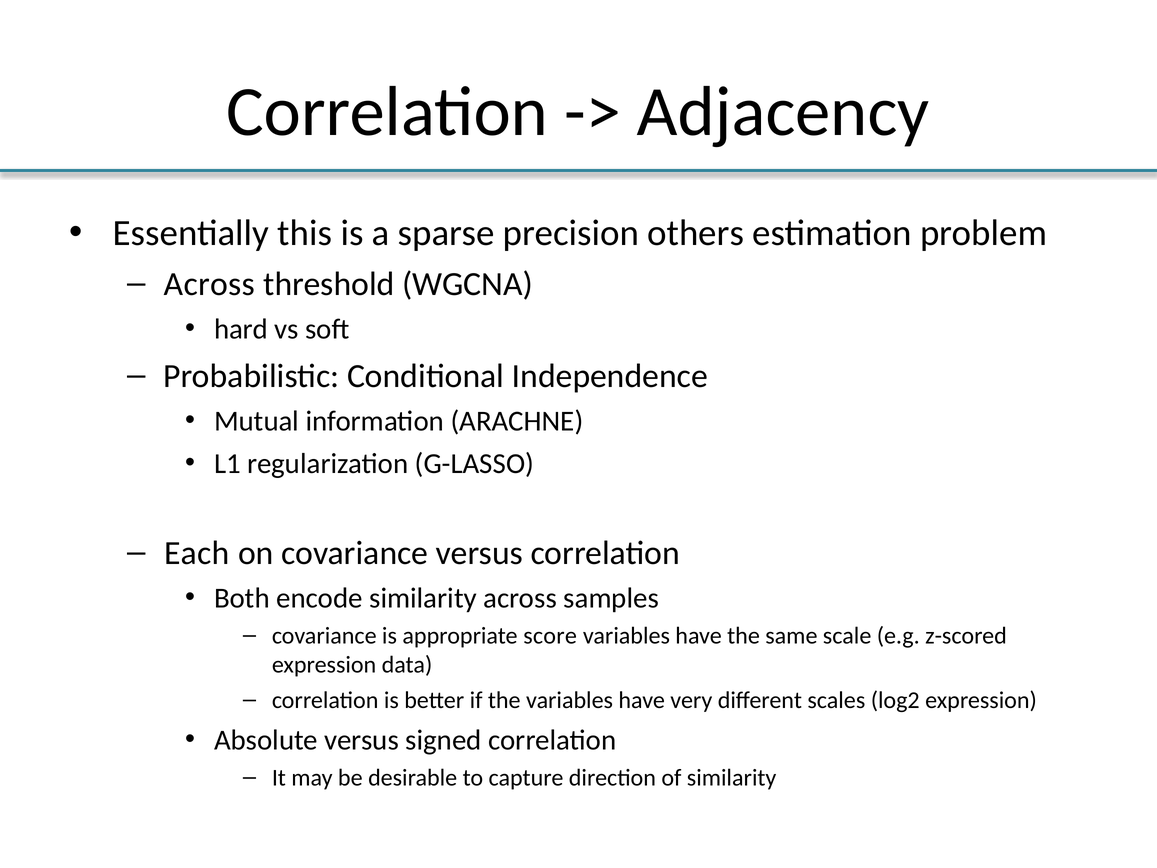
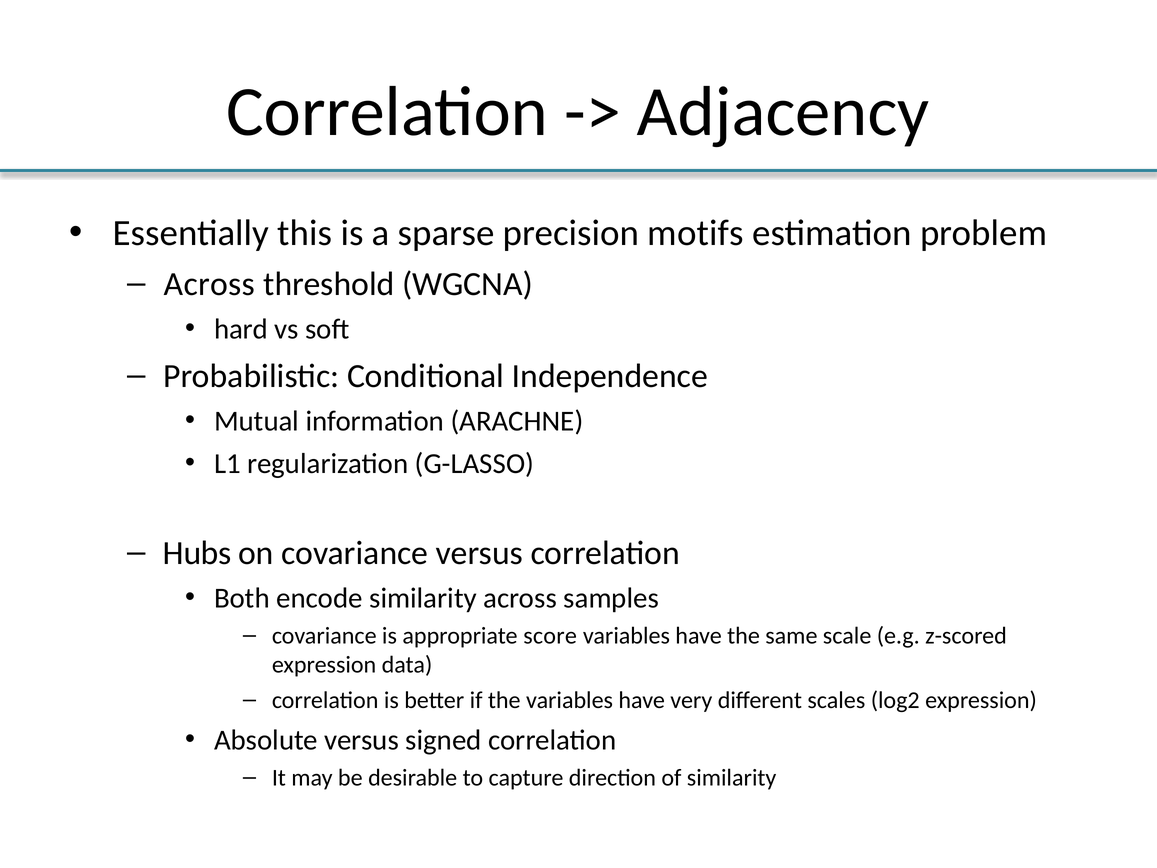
others: others -> motifs (696, 233)
Each: Each -> Hubs (197, 553)
